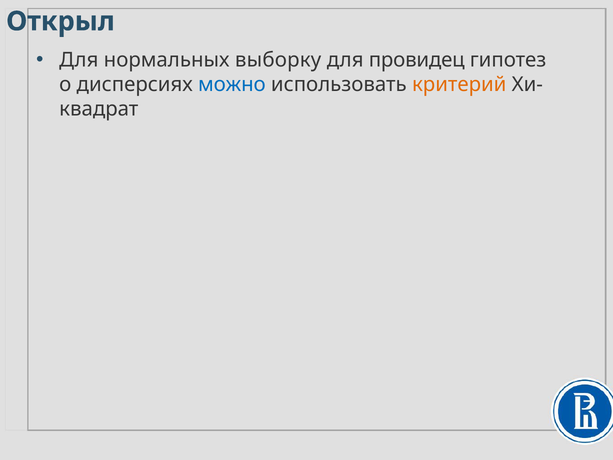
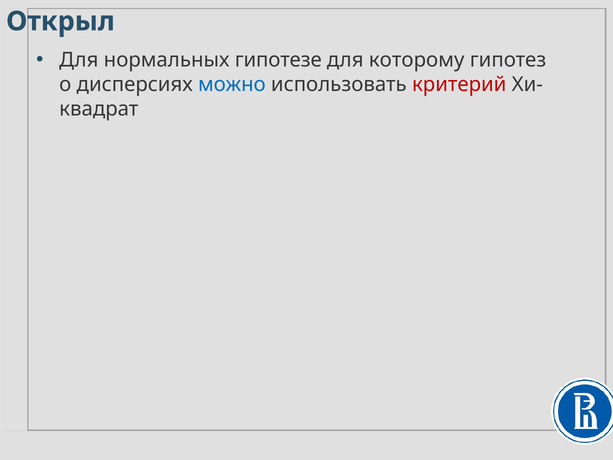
выборку: выборку -> гипотезе (278, 60)
провидец: провидец -> которому (417, 60)
критерий colour: orange -> red (459, 85)
